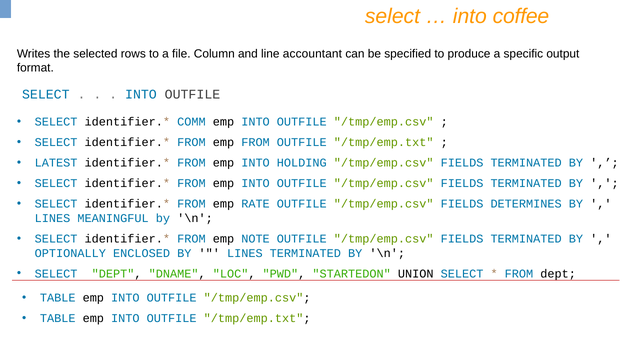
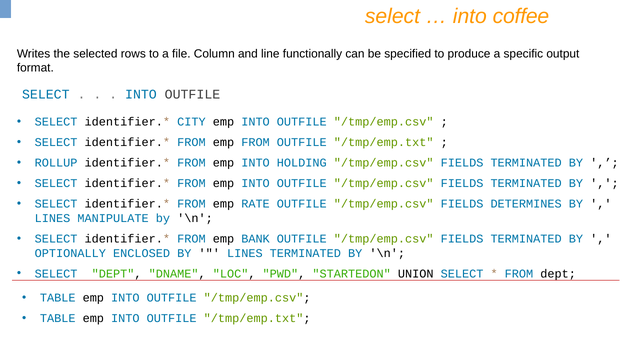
accountant: accountant -> functionally (312, 54)
COMM: COMM -> CITY (191, 122)
LATEST: LATEST -> ROLLUP (56, 163)
MEANINGFUL: MEANINGFUL -> MANIPULATE (113, 218)
NOTE: NOTE -> BANK (256, 239)
